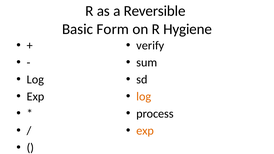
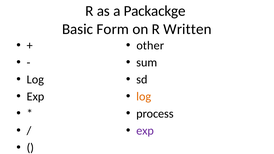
Reversible: Reversible -> Packackge (155, 11)
Hygiene: Hygiene -> Written (187, 29)
verify: verify -> other (150, 45)
exp colour: orange -> purple (145, 131)
